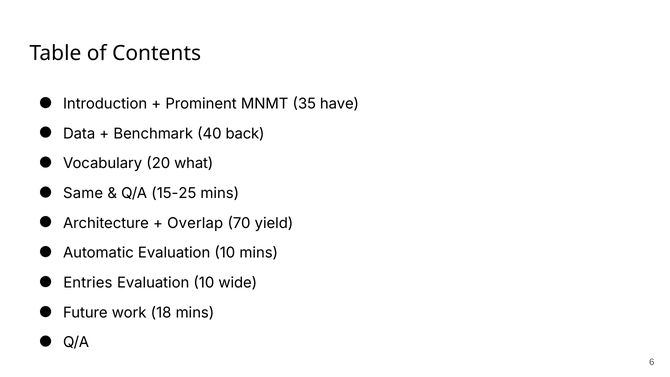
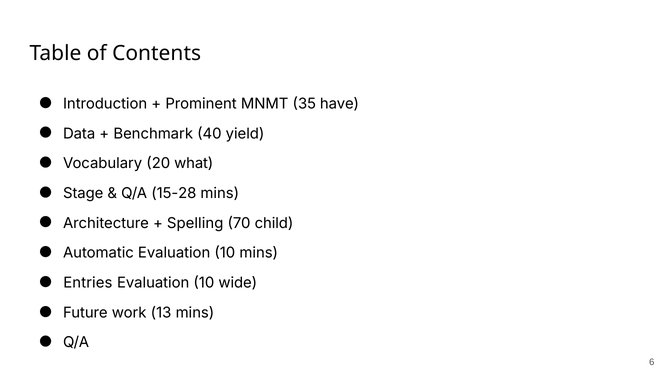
back: back -> yield (245, 134)
Same: Same -> Stage (83, 193)
15-25: 15-25 -> 15-28 (174, 193)
Overlap: Overlap -> Spelling (195, 223)
yield: yield -> child (274, 223)
18: 18 -> 13 (161, 313)
